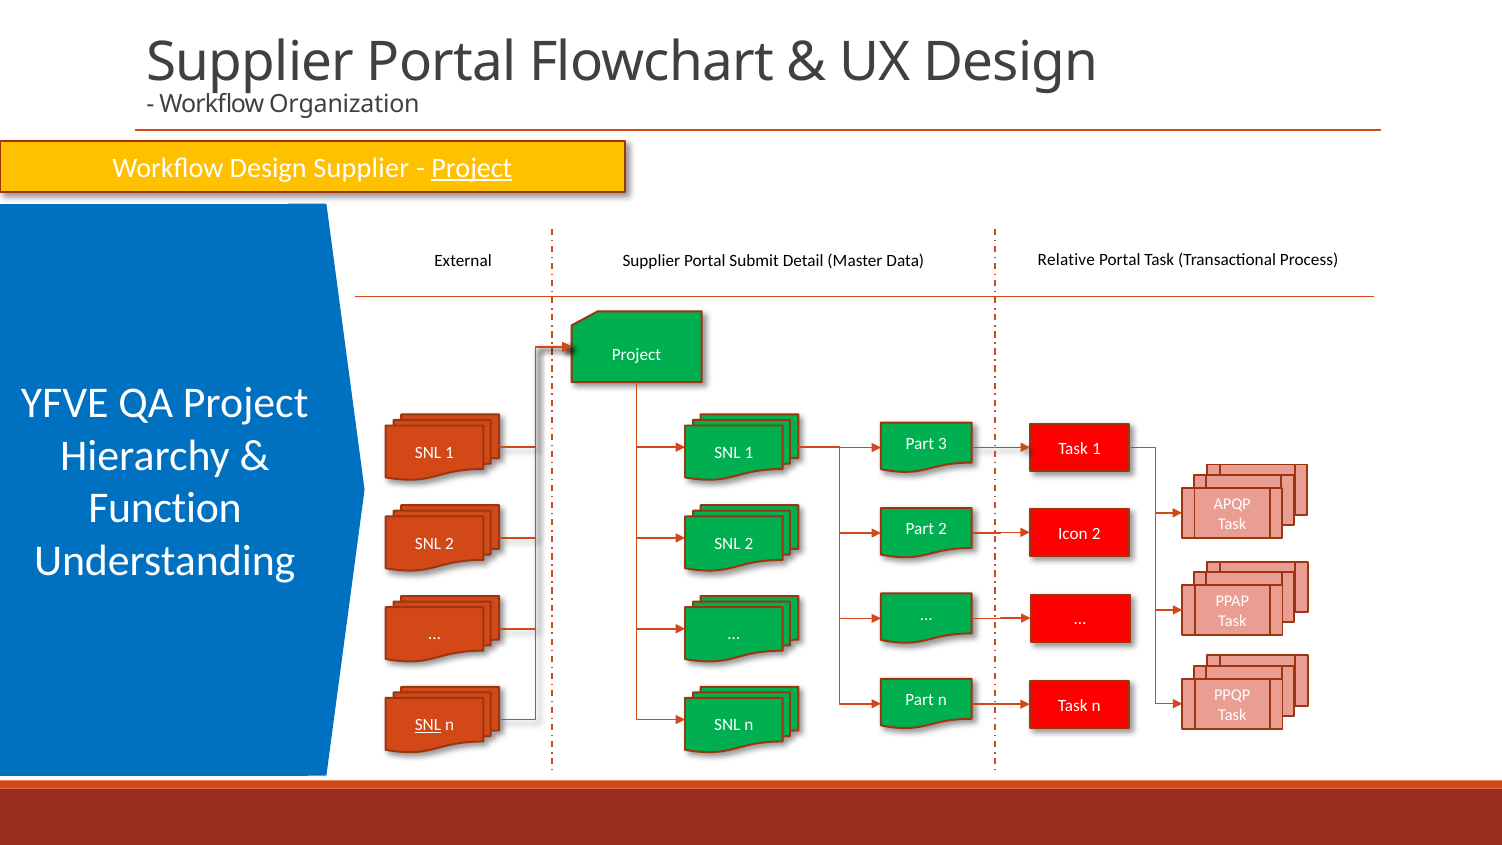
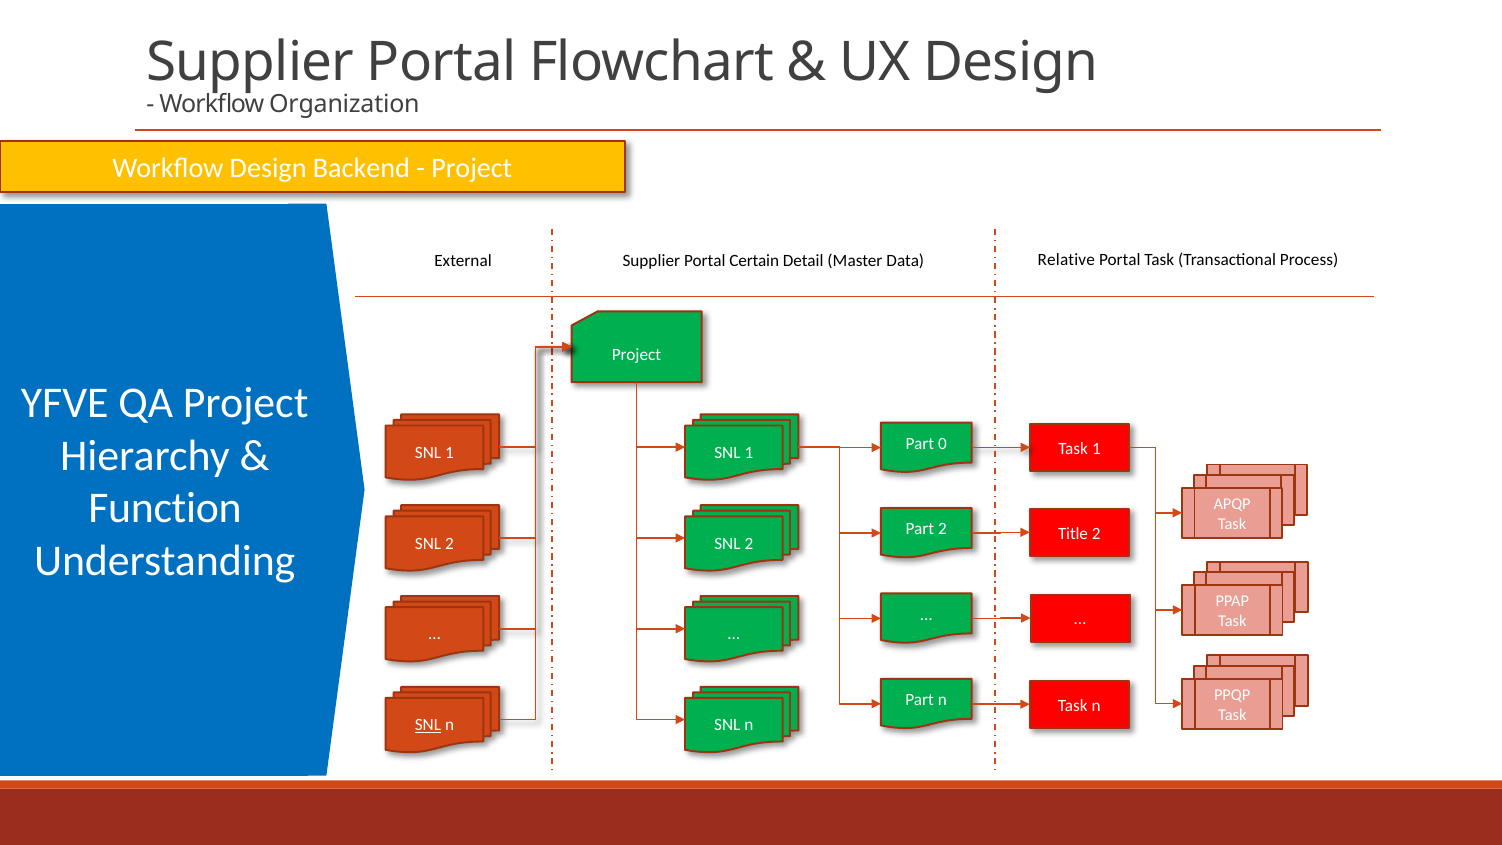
Design Supplier: Supplier -> Backend (361, 168)
Project underline: present -> none (472, 168)
Submit: Submit -> Certain (754, 261)
3: 3 -> 0 (942, 444)
Icon: Icon -> Title (1073, 533)
